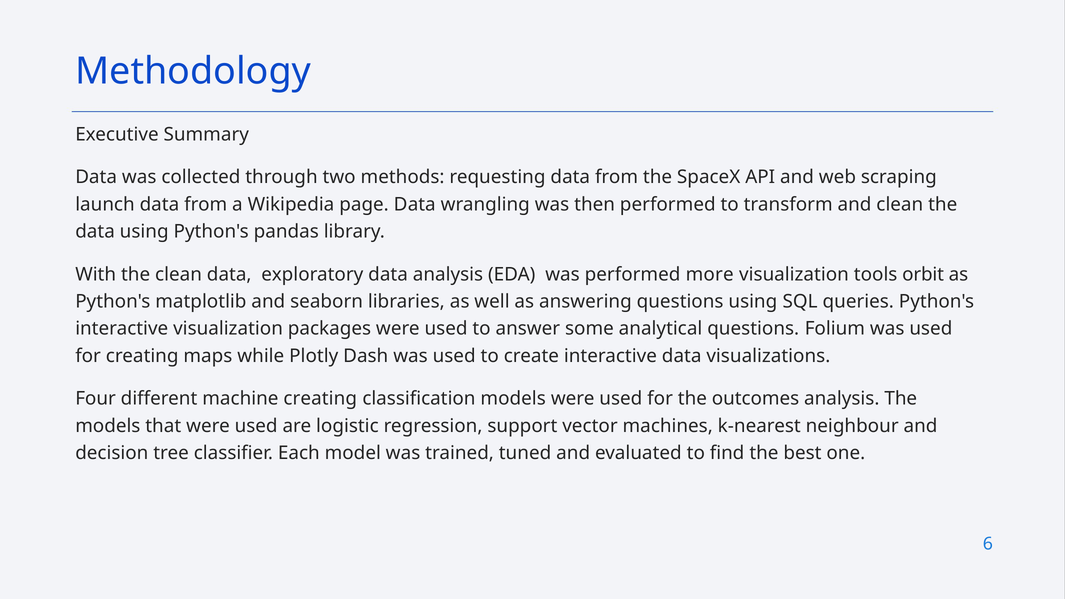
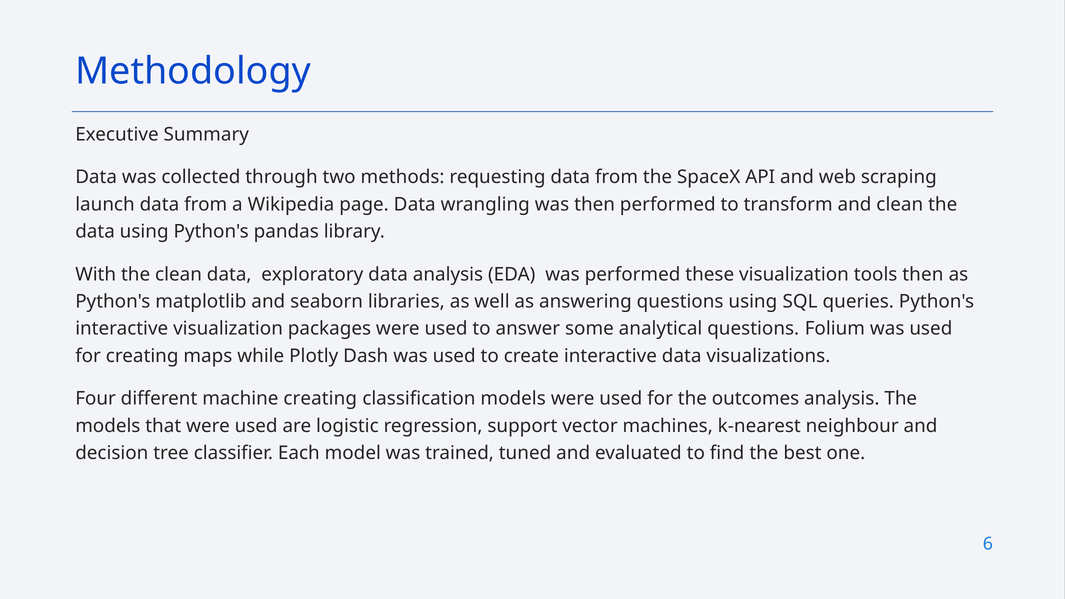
more: more -> these (710, 274)
tools orbit: orbit -> then (923, 274)
